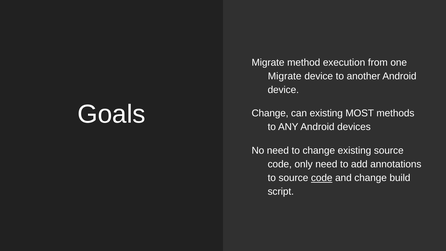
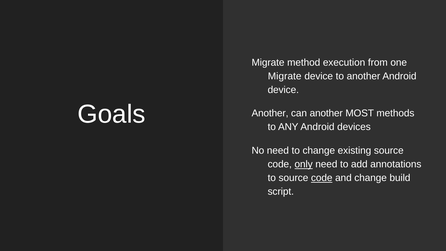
Change: Change -> Another (270, 113)
can existing: existing -> another (326, 113)
only underline: none -> present (304, 164)
